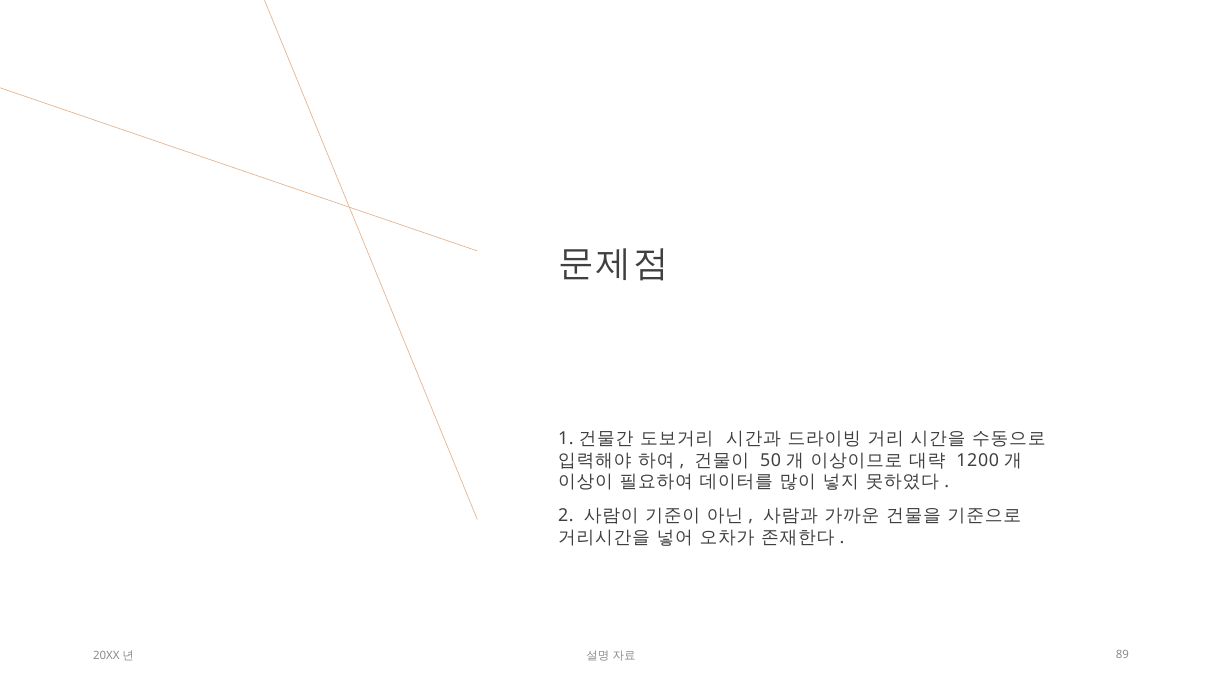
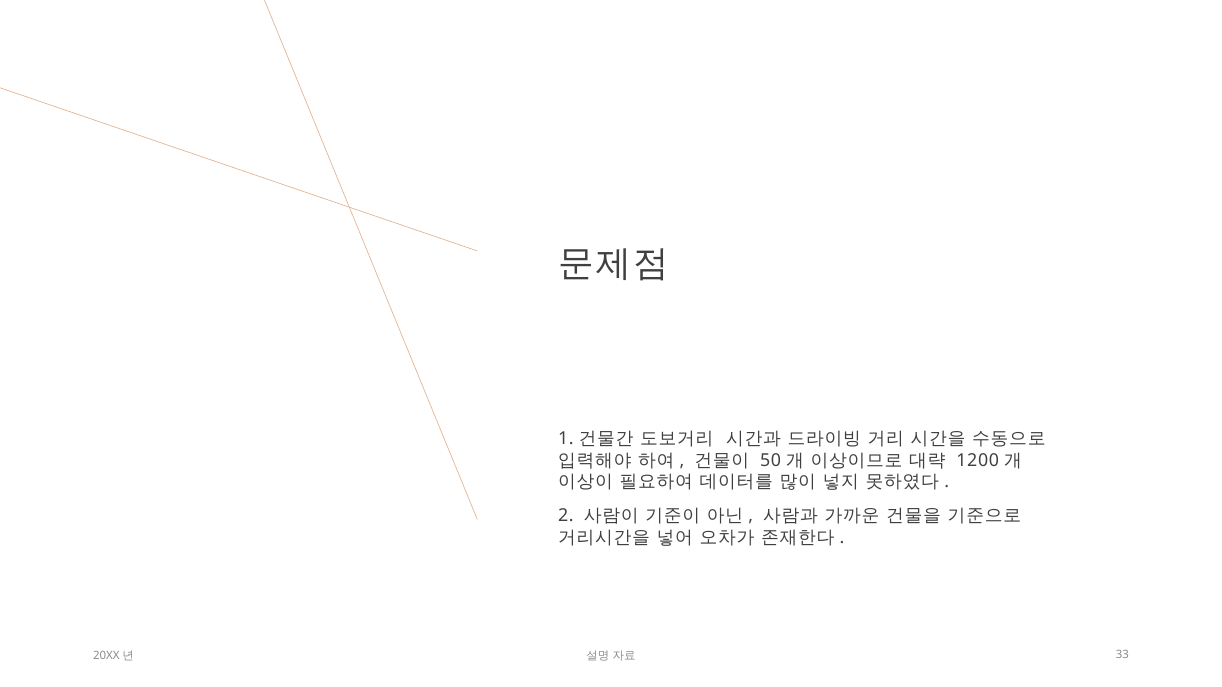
89: 89 -> 33 (1122, 655)
